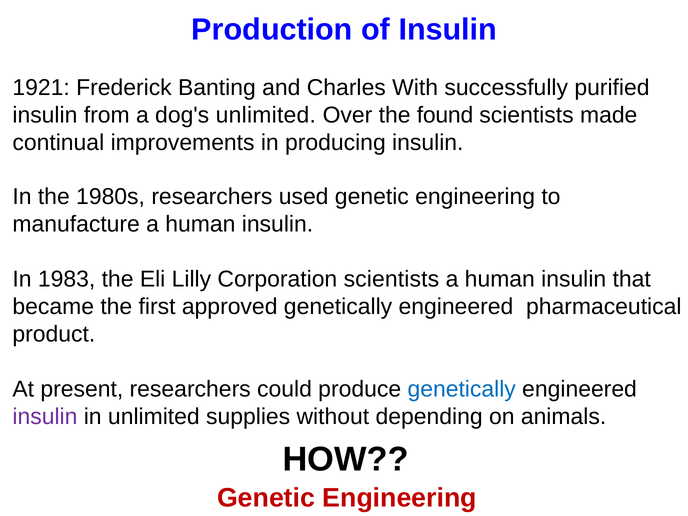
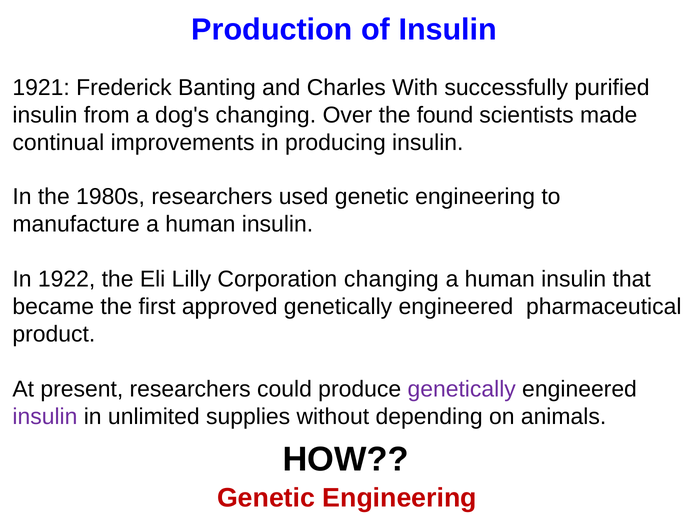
dog's unlimited: unlimited -> changing (266, 115)
1983: 1983 -> 1922 (67, 279)
Corporation scientists: scientists -> changing (391, 279)
genetically colour: blue -> purple (462, 389)
